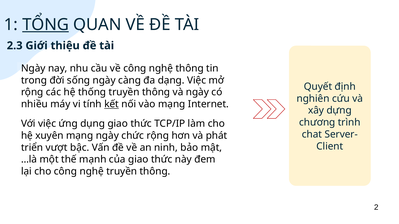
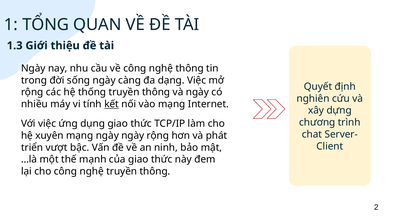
TỔNG underline: present -> none (46, 25)
2.3: 2.3 -> 1.3 (15, 46)
ngày chức: chức -> ngày (133, 136)
